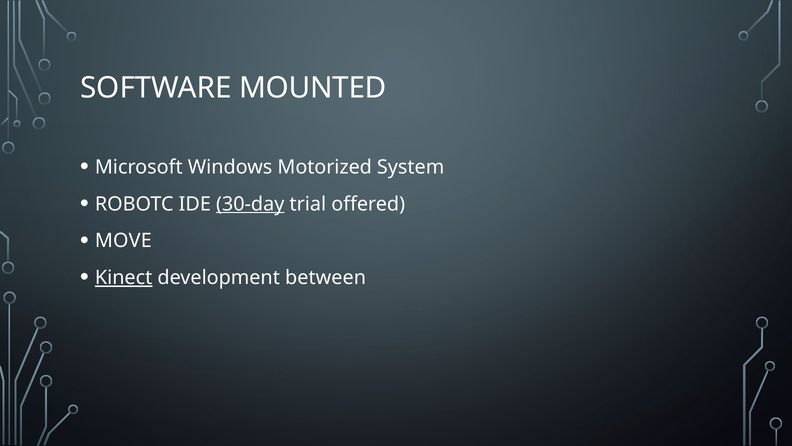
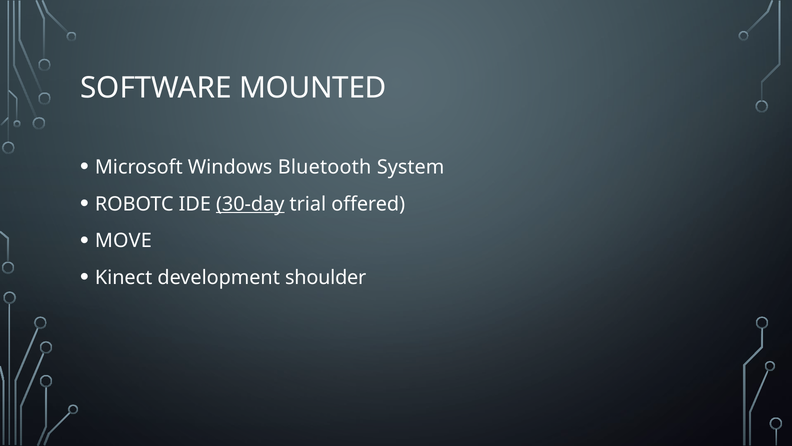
Motorized: Motorized -> Bluetooth (325, 167)
Kinect underline: present -> none (124, 277)
between: between -> shoulder (326, 277)
